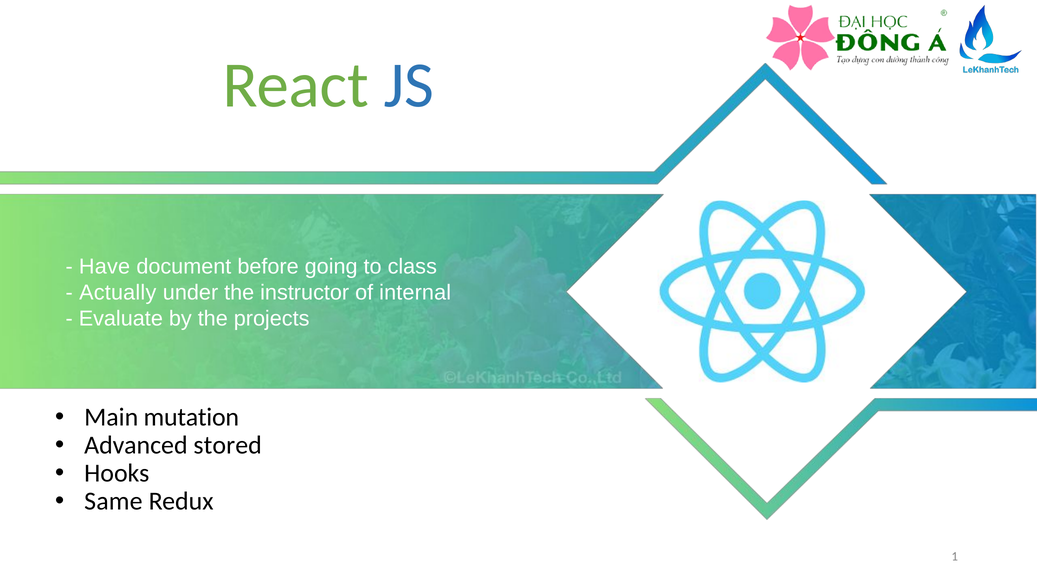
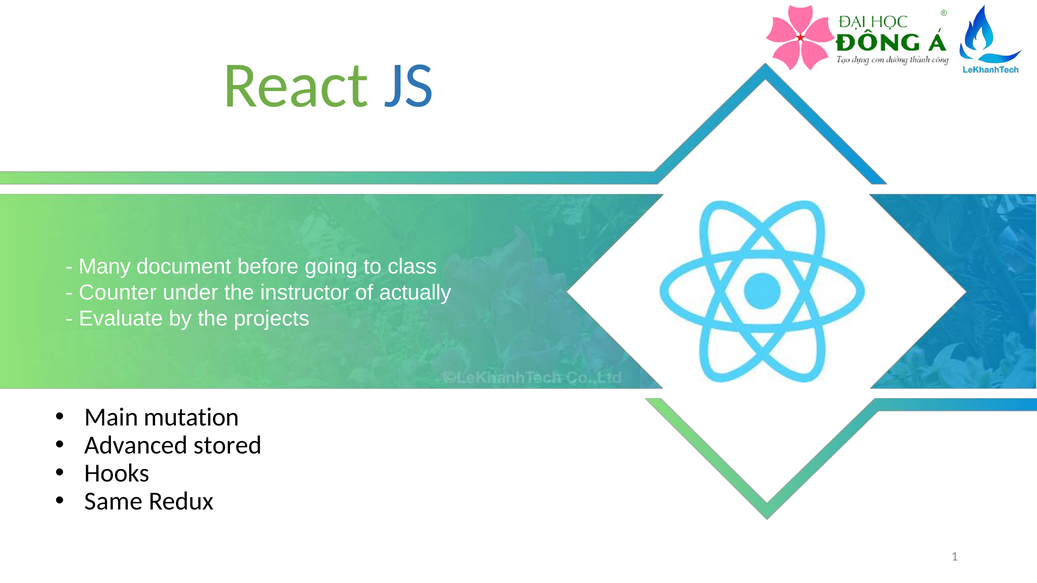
Have: Have -> Many (105, 267)
Actually: Actually -> Counter (118, 293)
internal: internal -> actually (415, 293)
